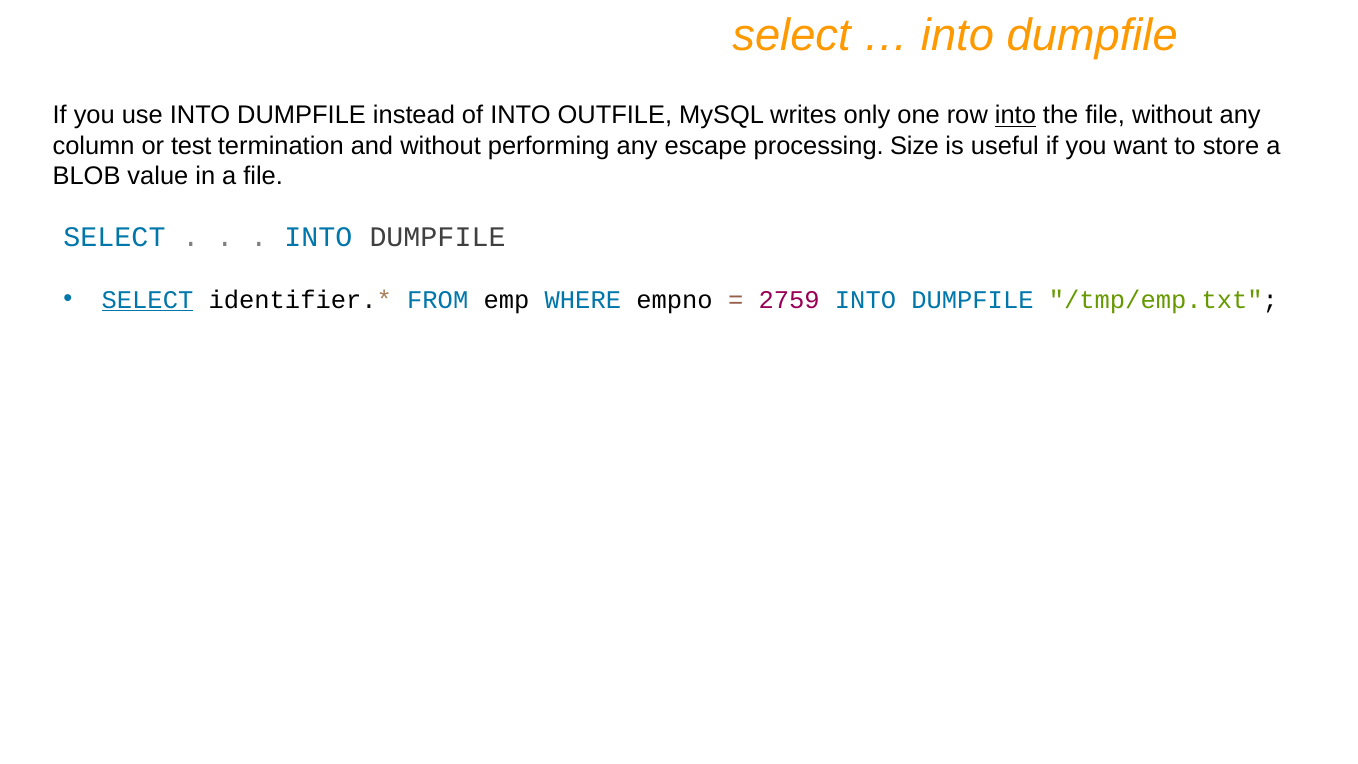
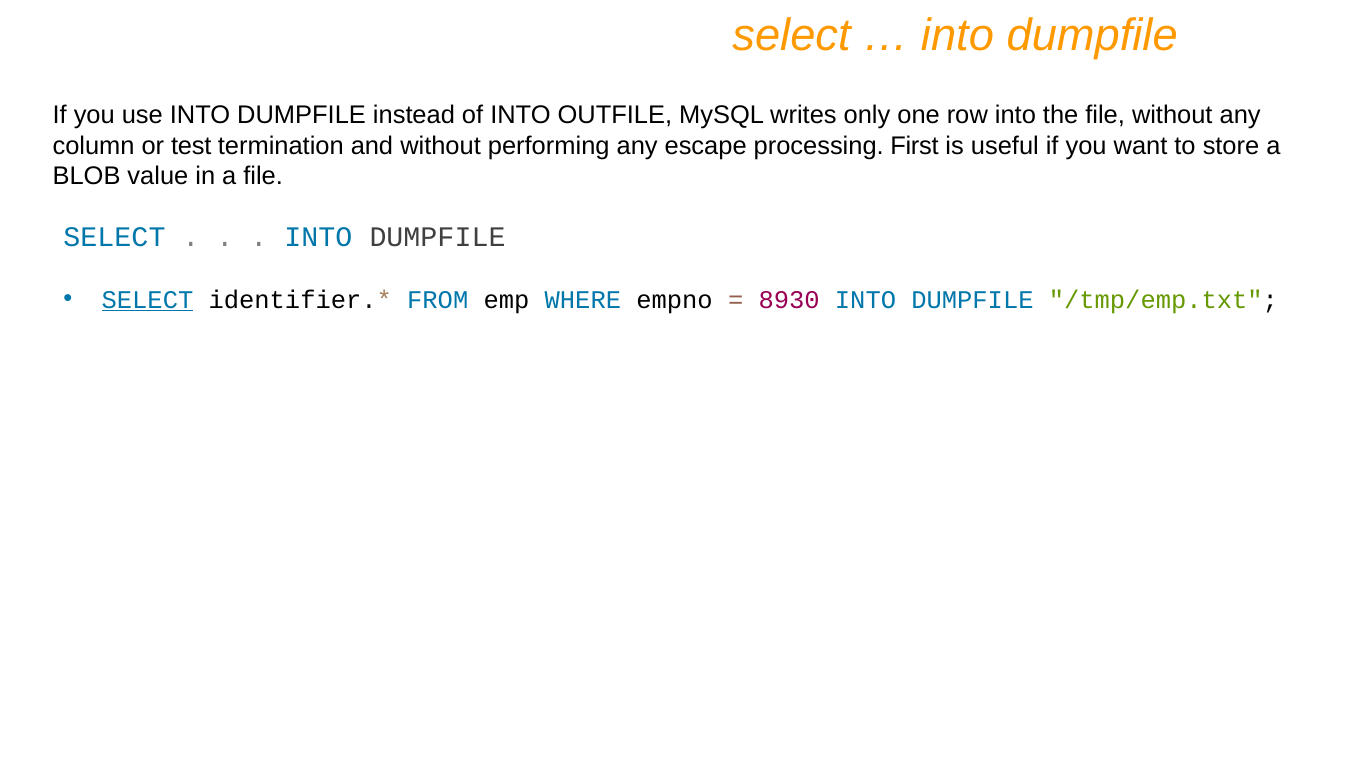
into underline: present -> none (1015, 115)
Size: Size -> First (915, 146)
2759: 2759 -> 8930 (789, 300)
